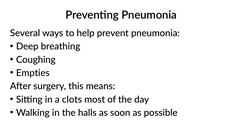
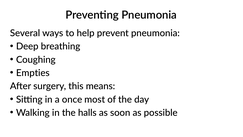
clots: clots -> once (72, 99)
